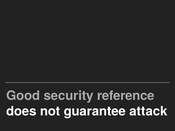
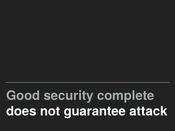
reference: reference -> complete (126, 96)
